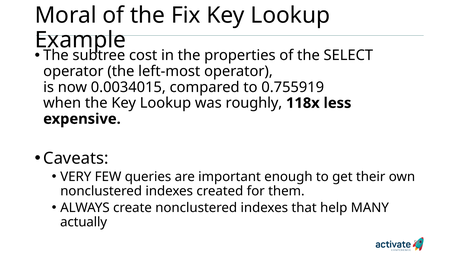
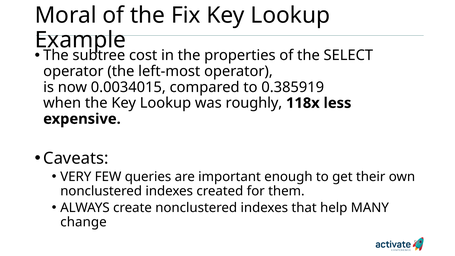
0.755919: 0.755919 -> 0.385919 (293, 87)
actually: actually -> change (83, 222)
